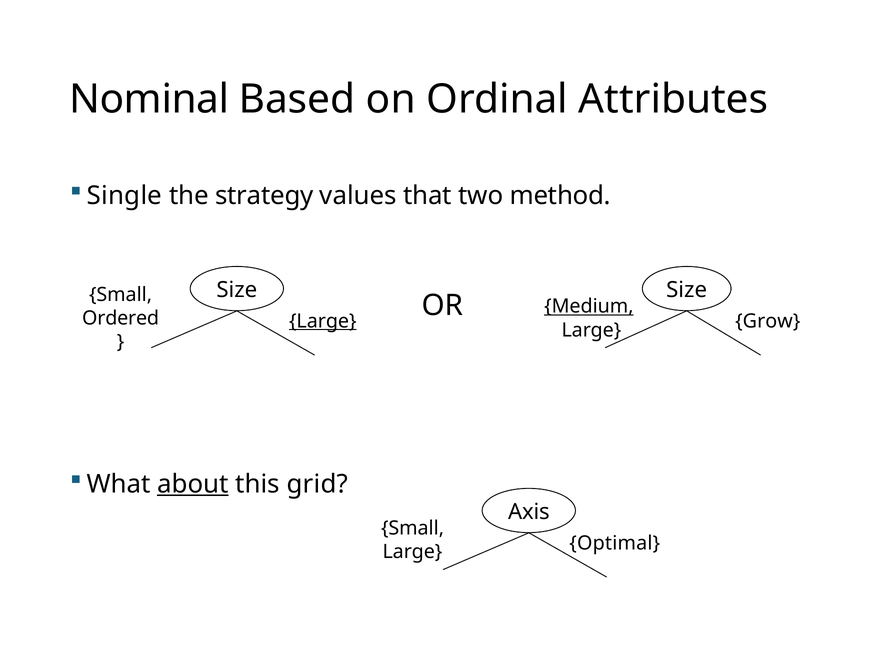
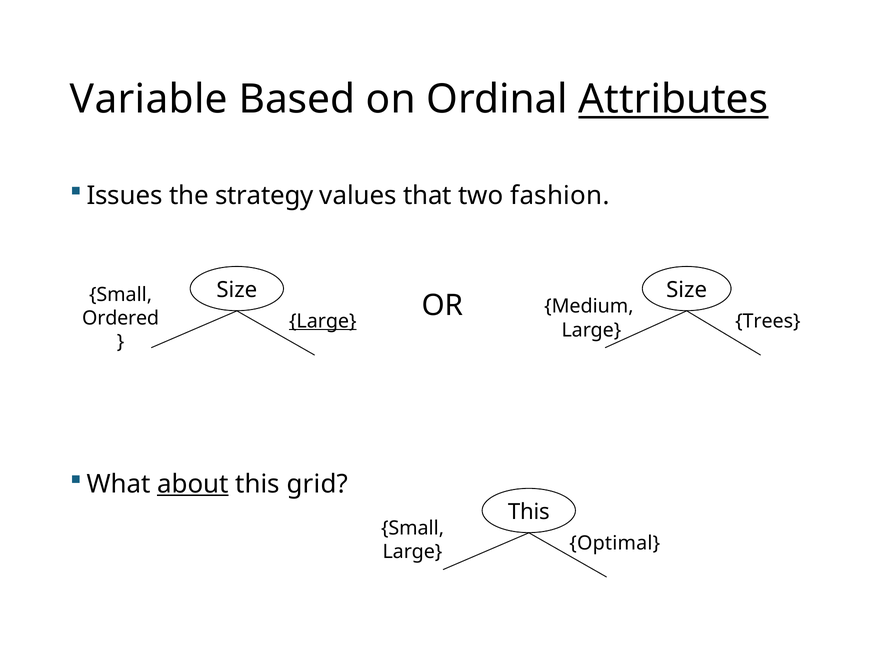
Nominal: Nominal -> Variable (149, 100)
Attributes underline: none -> present (673, 100)
Single: Single -> Issues (125, 196)
method: method -> fashion (560, 196)
Medium underline: present -> none (589, 306)
Grow: Grow -> Trees (768, 321)
Axis: Axis -> This (529, 512)
